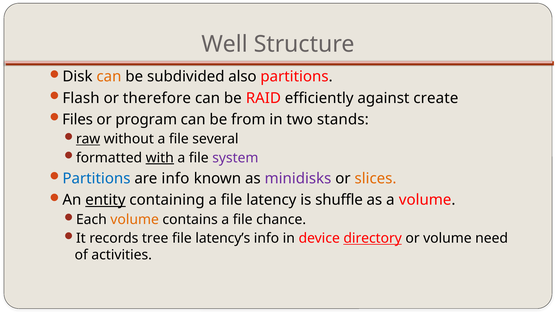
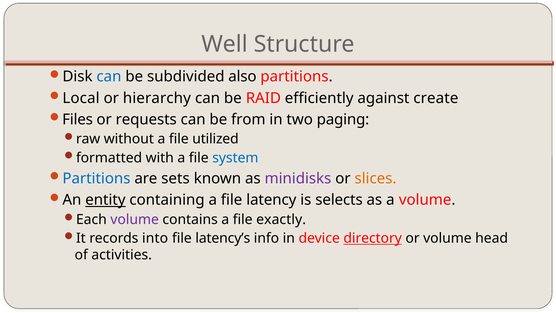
can colour: orange -> blue (109, 77)
Flash: Flash -> Local (81, 98)
therefore: therefore -> hierarchy (157, 98)
program: program -> requests (146, 119)
stands: stands -> paging (343, 119)
raw underline: present -> none (88, 139)
several: several -> utilized (215, 139)
with underline: present -> none (160, 158)
system colour: purple -> blue (235, 158)
are info: info -> sets (175, 178)
shuffle: shuffle -> selects (339, 200)
volume colour: orange -> purple (135, 219)
chance: chance -> exactly (281, 219)
tree: tree -> into (155, 238)
need: need -> head (492, 238)
